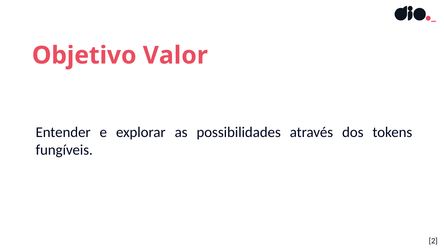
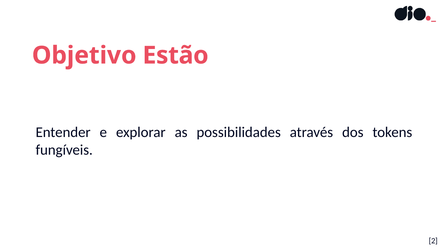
Valor: Valor -> Estão (176, 55)
